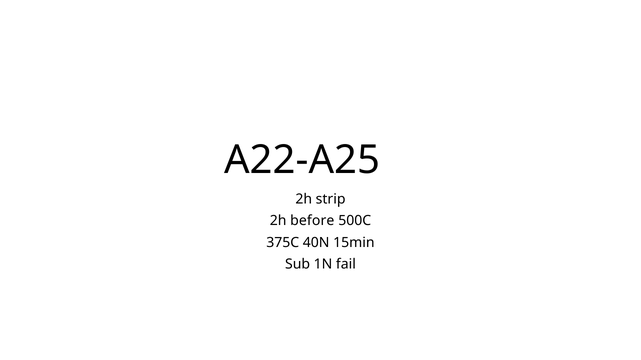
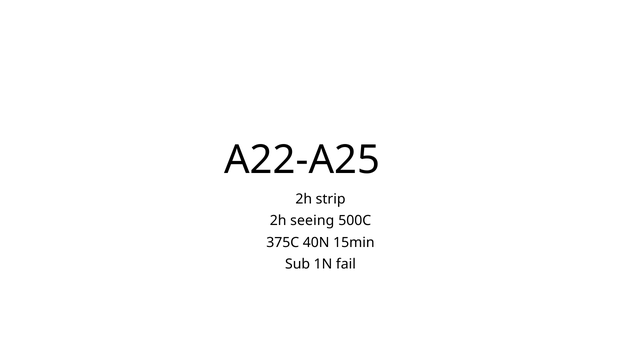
before: before -> seeing (312, 221)
